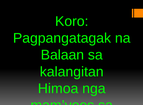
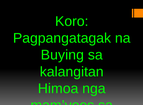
Balaan: Balaan -> Buying (62, 55)
